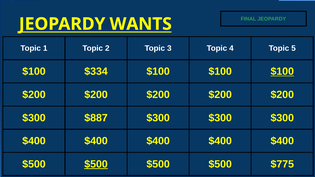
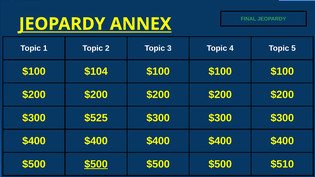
WANTS: WANTS -> ANNEX (141, 24)
$334: $334 -> $104 (96, 72)
$100 underline: present -> none (282, 72)
$887: $887 -> $525 (96, 118)
$775: $775 -> $510 (282, 164)
